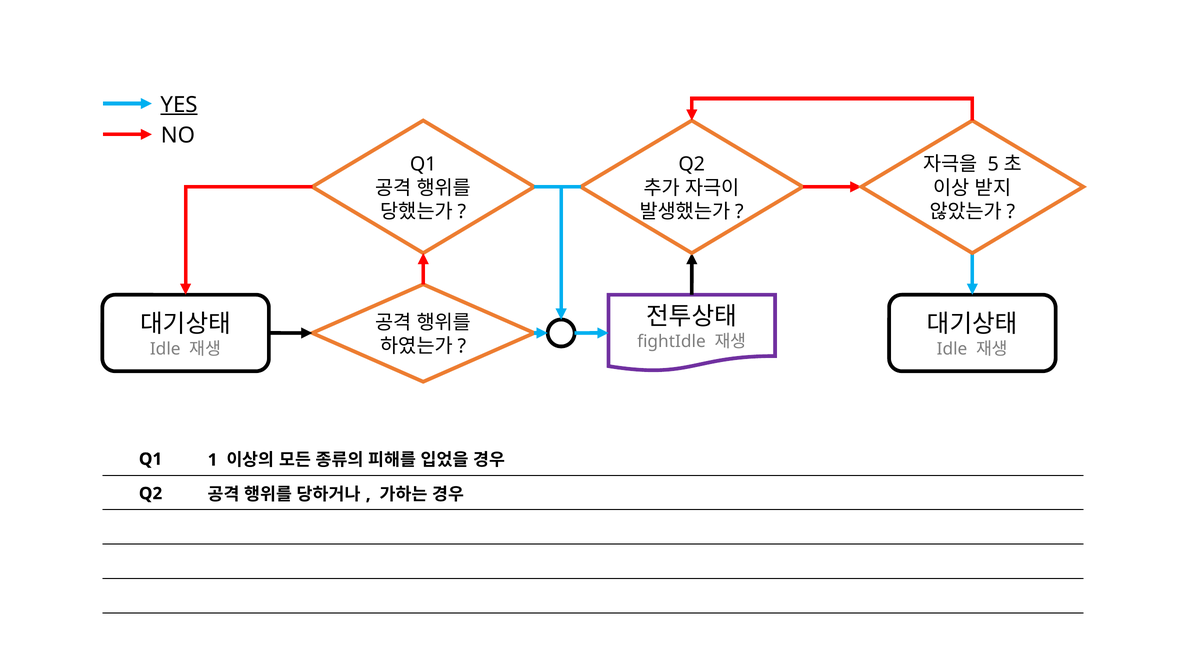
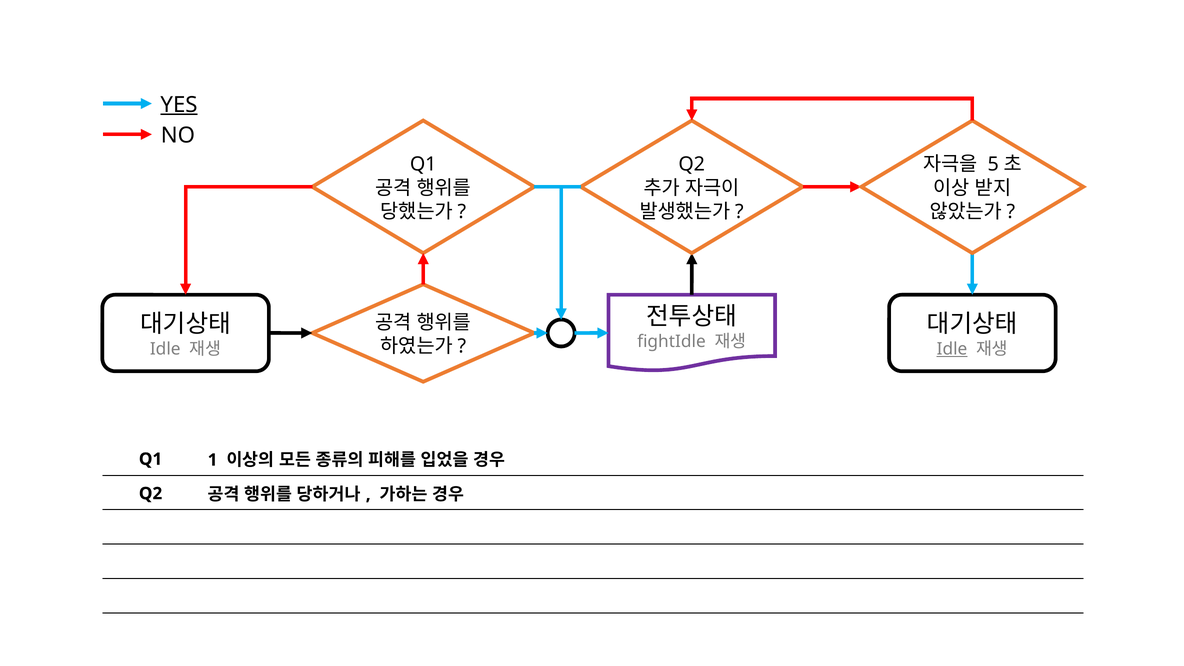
Idle underline: none -> present (952, 349)
